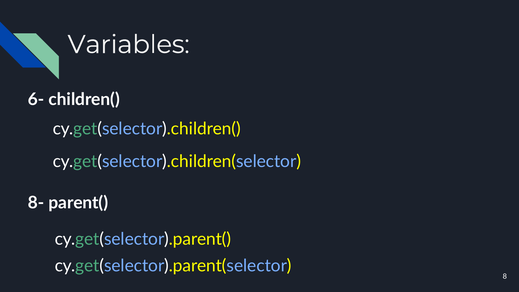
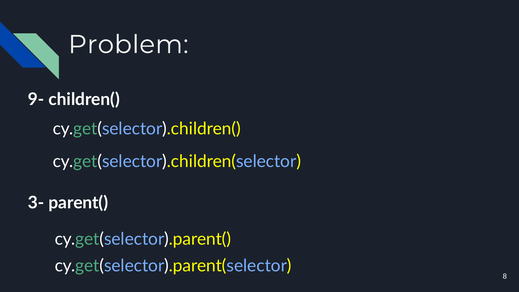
Variables: Variables -> Problem (128, 45)
6-: 6- -> 9- (36, 99)
8-: 8- -> 3- (36, 203)
